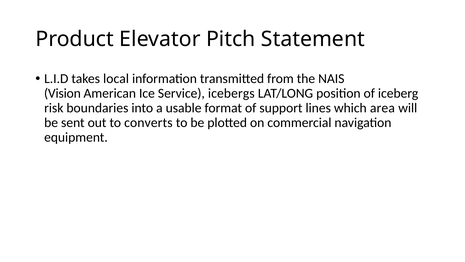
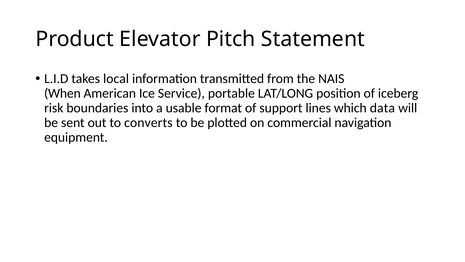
Vision: Vision -> When (62, 93)
icebergs: icebergs -> portable (231, 93)
area: area -> data (382, 108)
